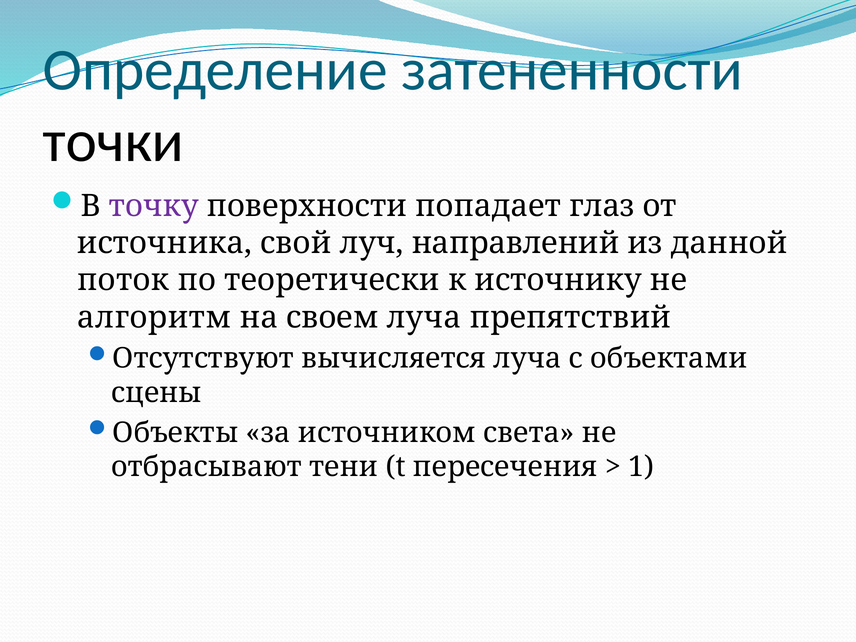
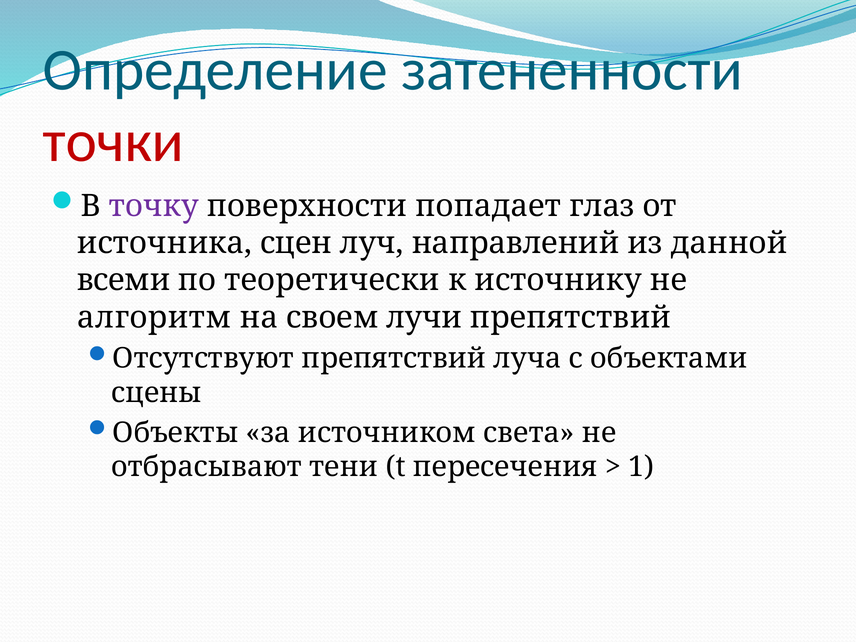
точки colour: black -> red (113, 141)
свой: свой -> сцен (296, 243)
поток: поток -> всеми (124, 280)
своем луча: луча -> лучи (424, 317)
Отсутствуют вычисляется: вычисляется -> препятствий (394, 359)
